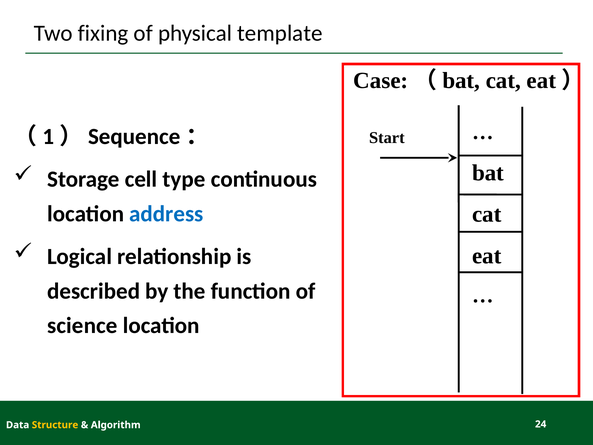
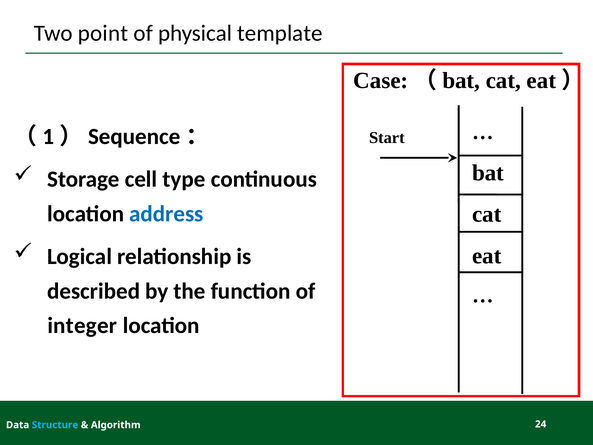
fixing: fixing -> point (103, 33)
science: science -> integer (82, 325)
Structure colour: yellow -> light blue (55, 425)
